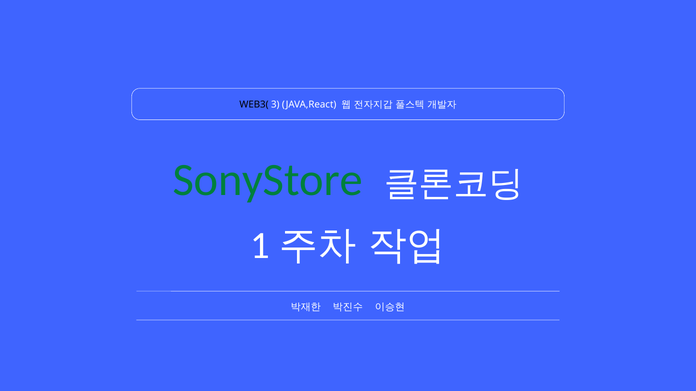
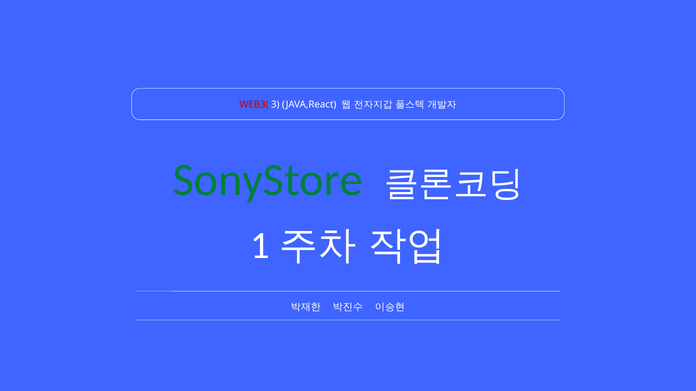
WEB3( colour: black -> red (254, 105)
